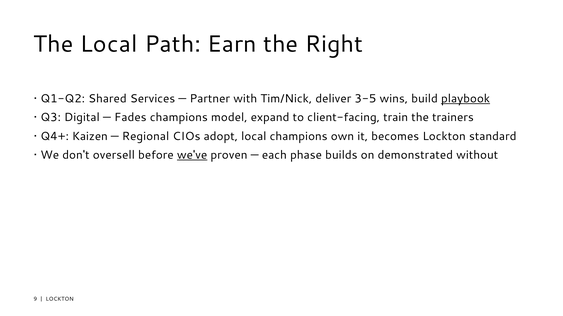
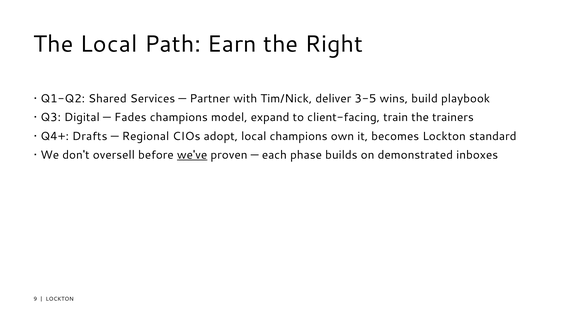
playbook underline: present -> none (466, 99)
Kaizen: Kaizen -> Drafts (90, 136)
without: without -> inboxes (477, 155)
